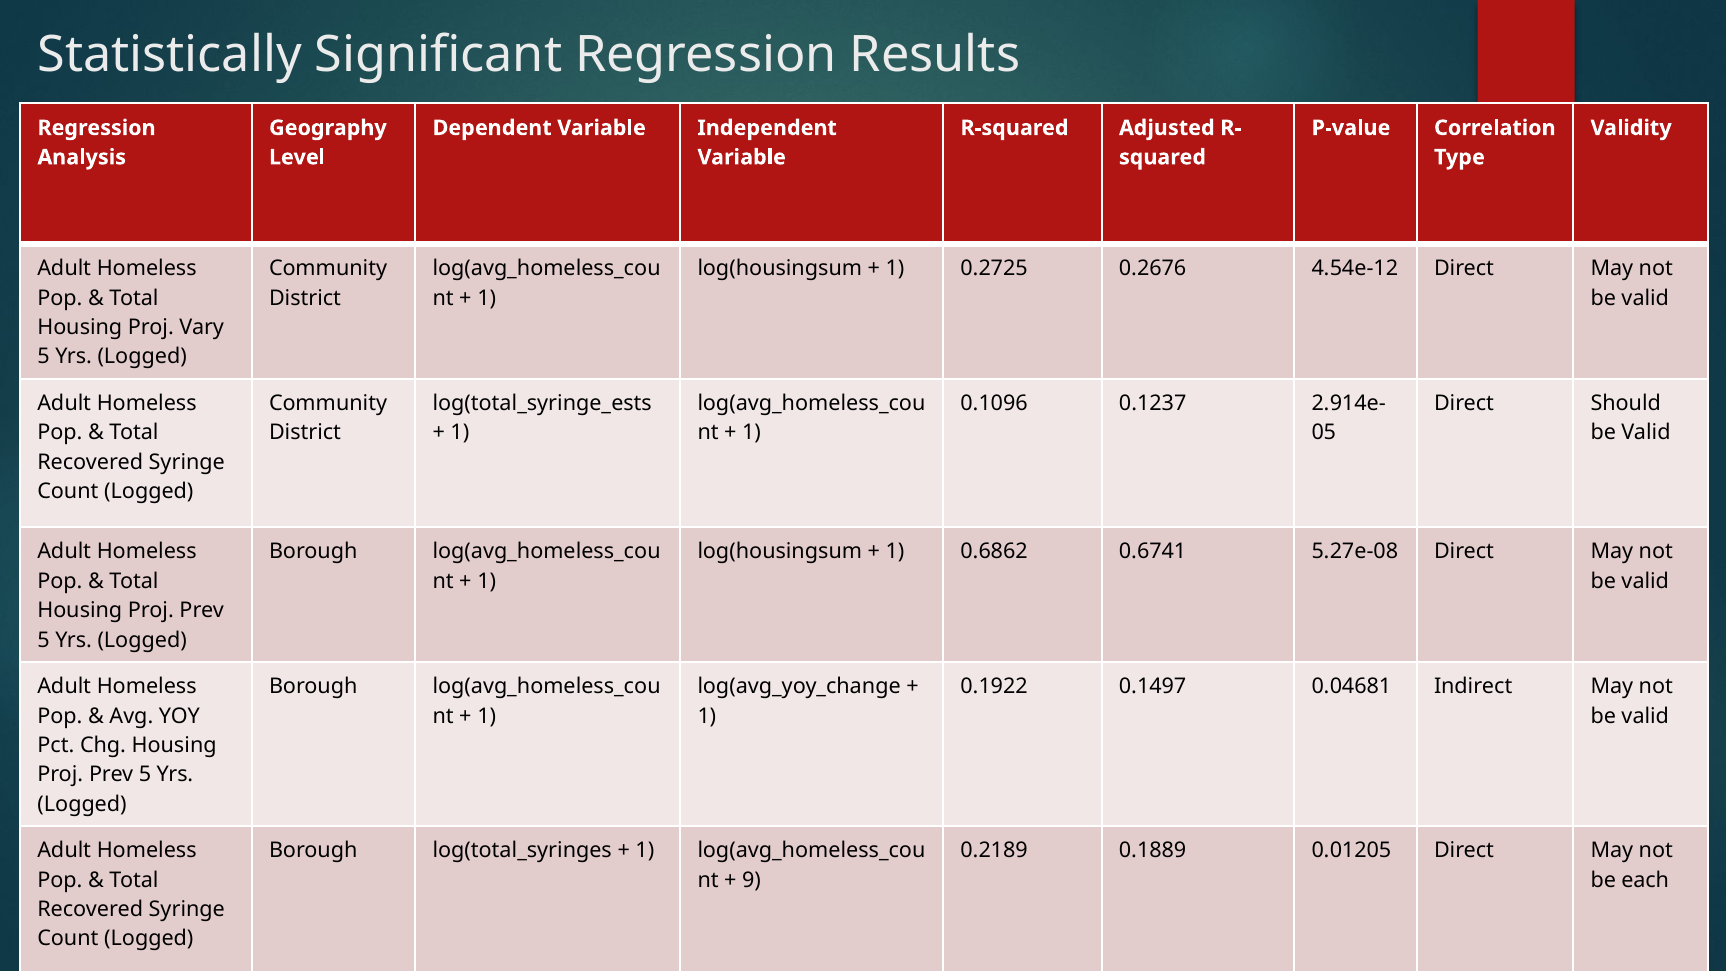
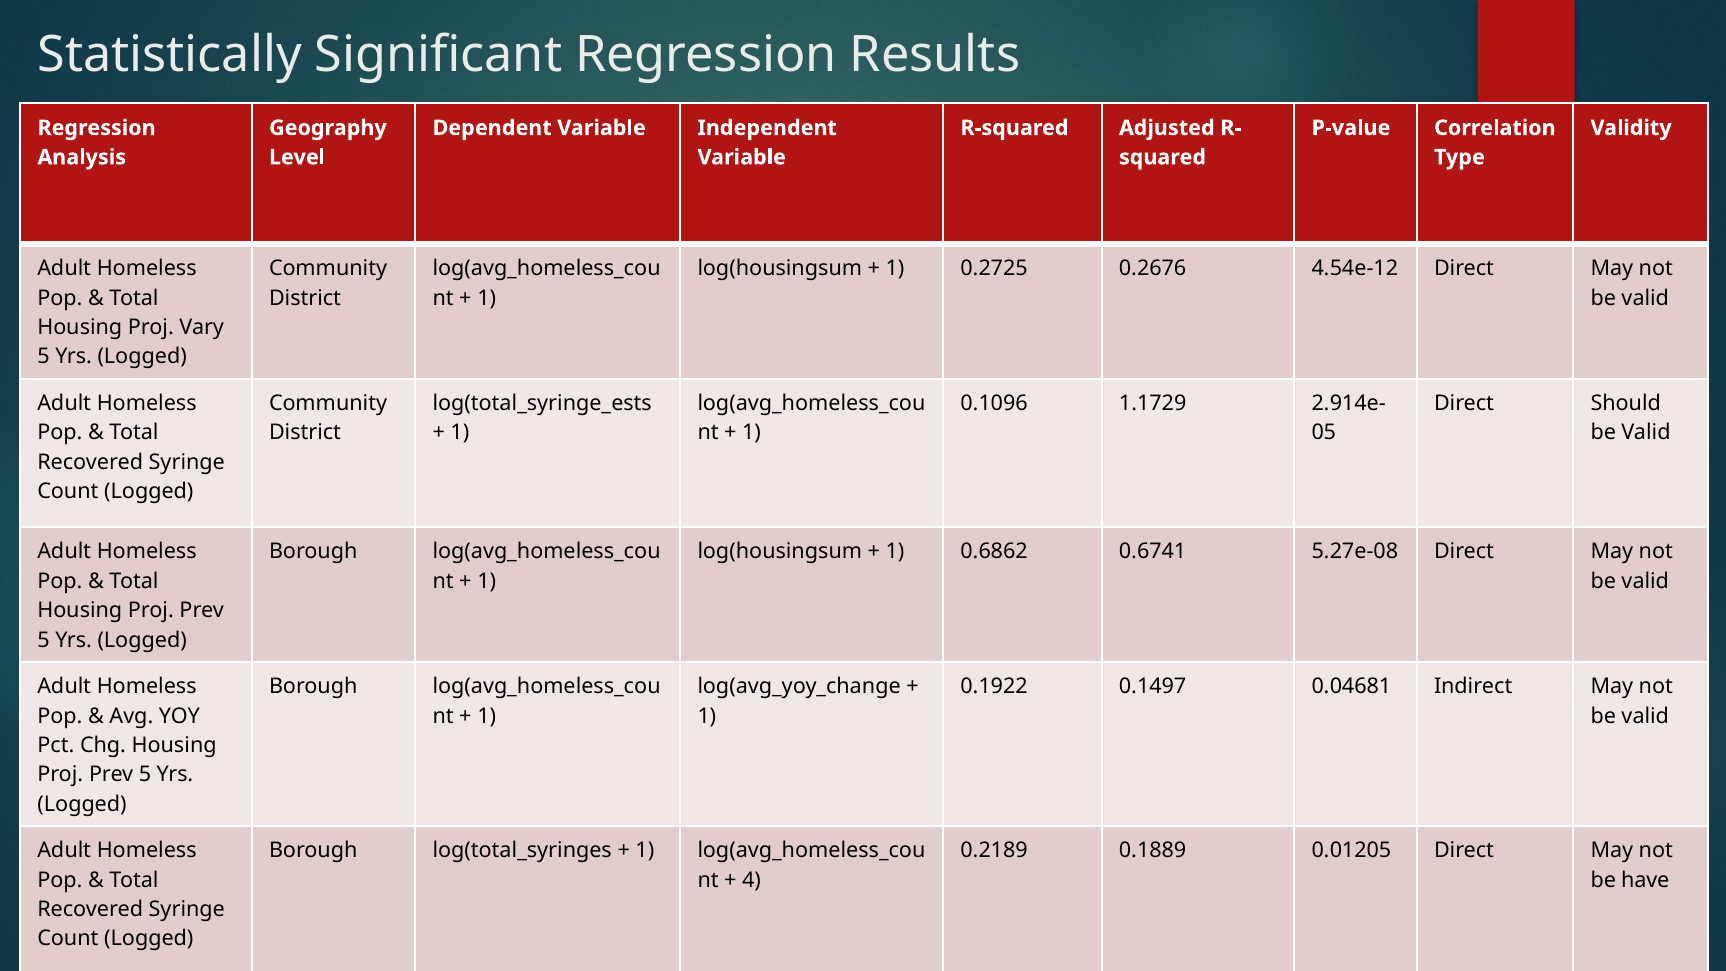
0.1237: 0.1237 -> 1.1729 (1153, 403)
9: 9 -> 4 (752, 880)
each: each -> have (1645, 880)
